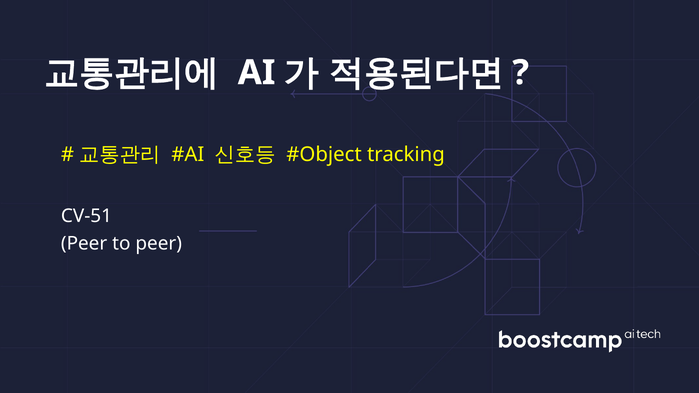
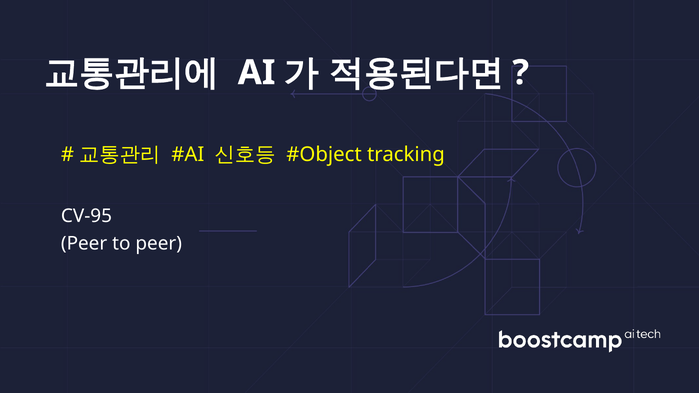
CV-51: CV-51 -> CV-95 (86, 216)
